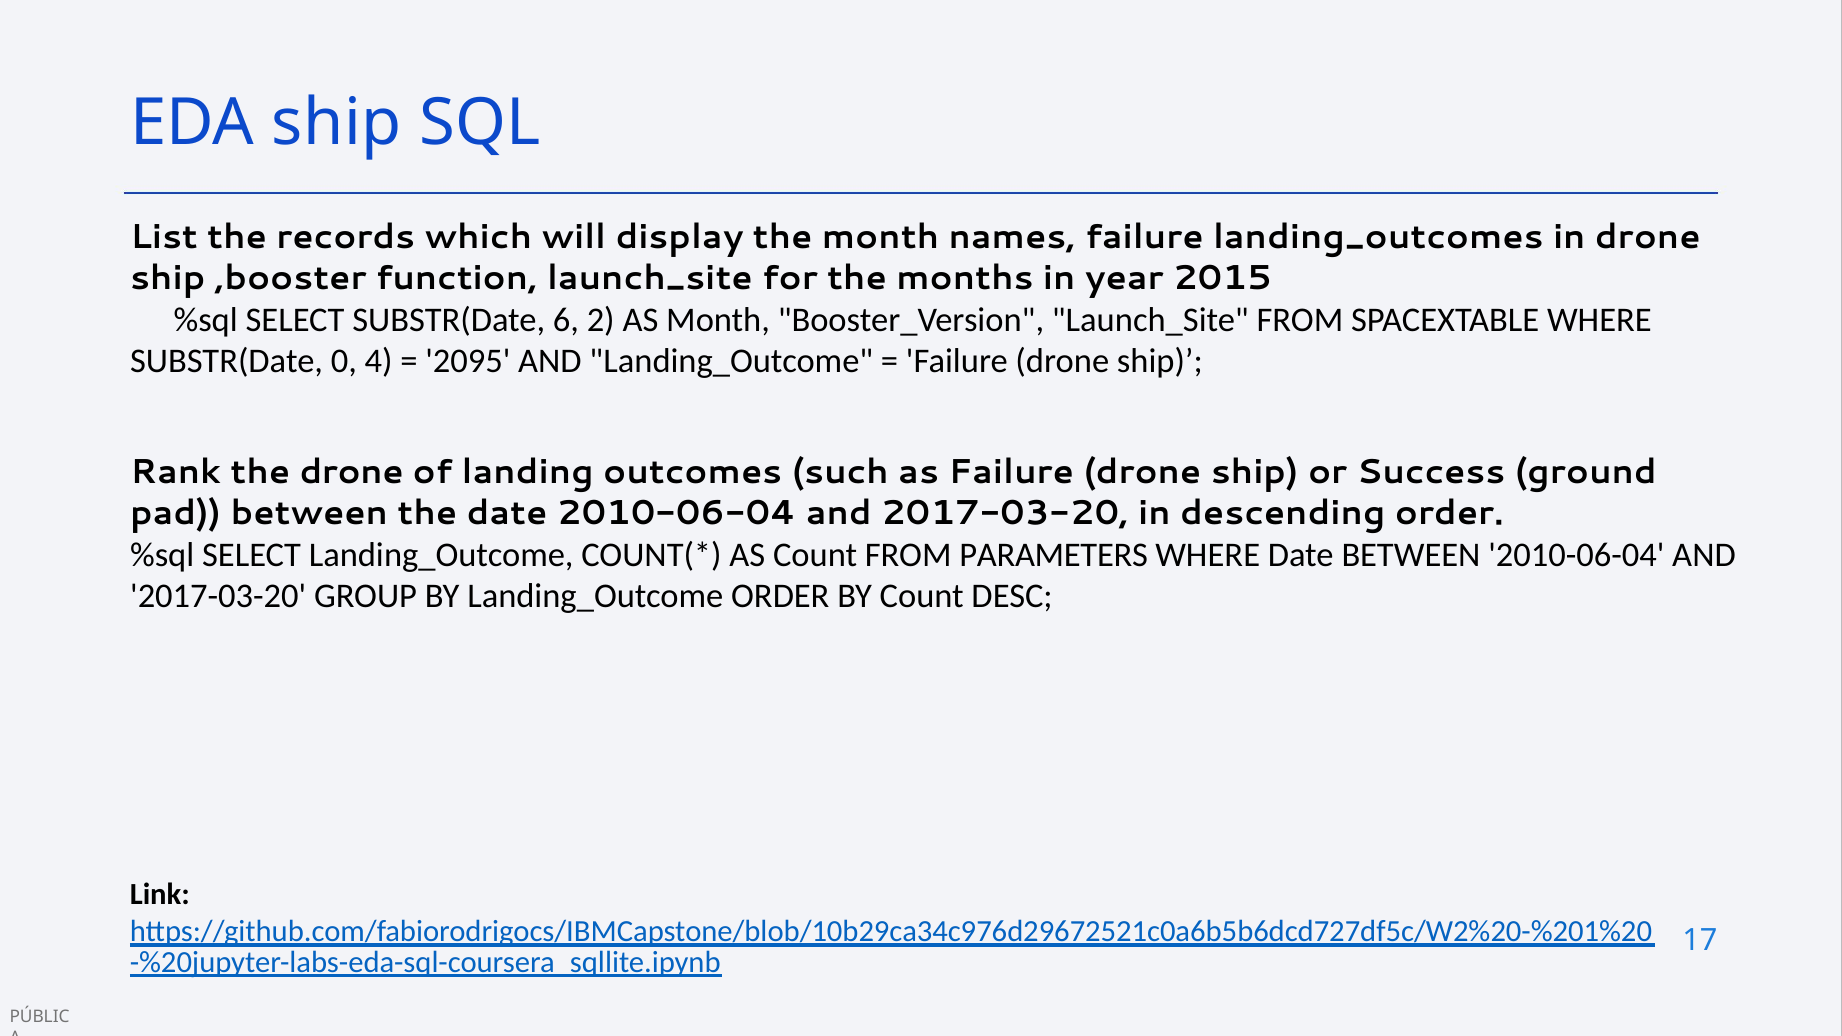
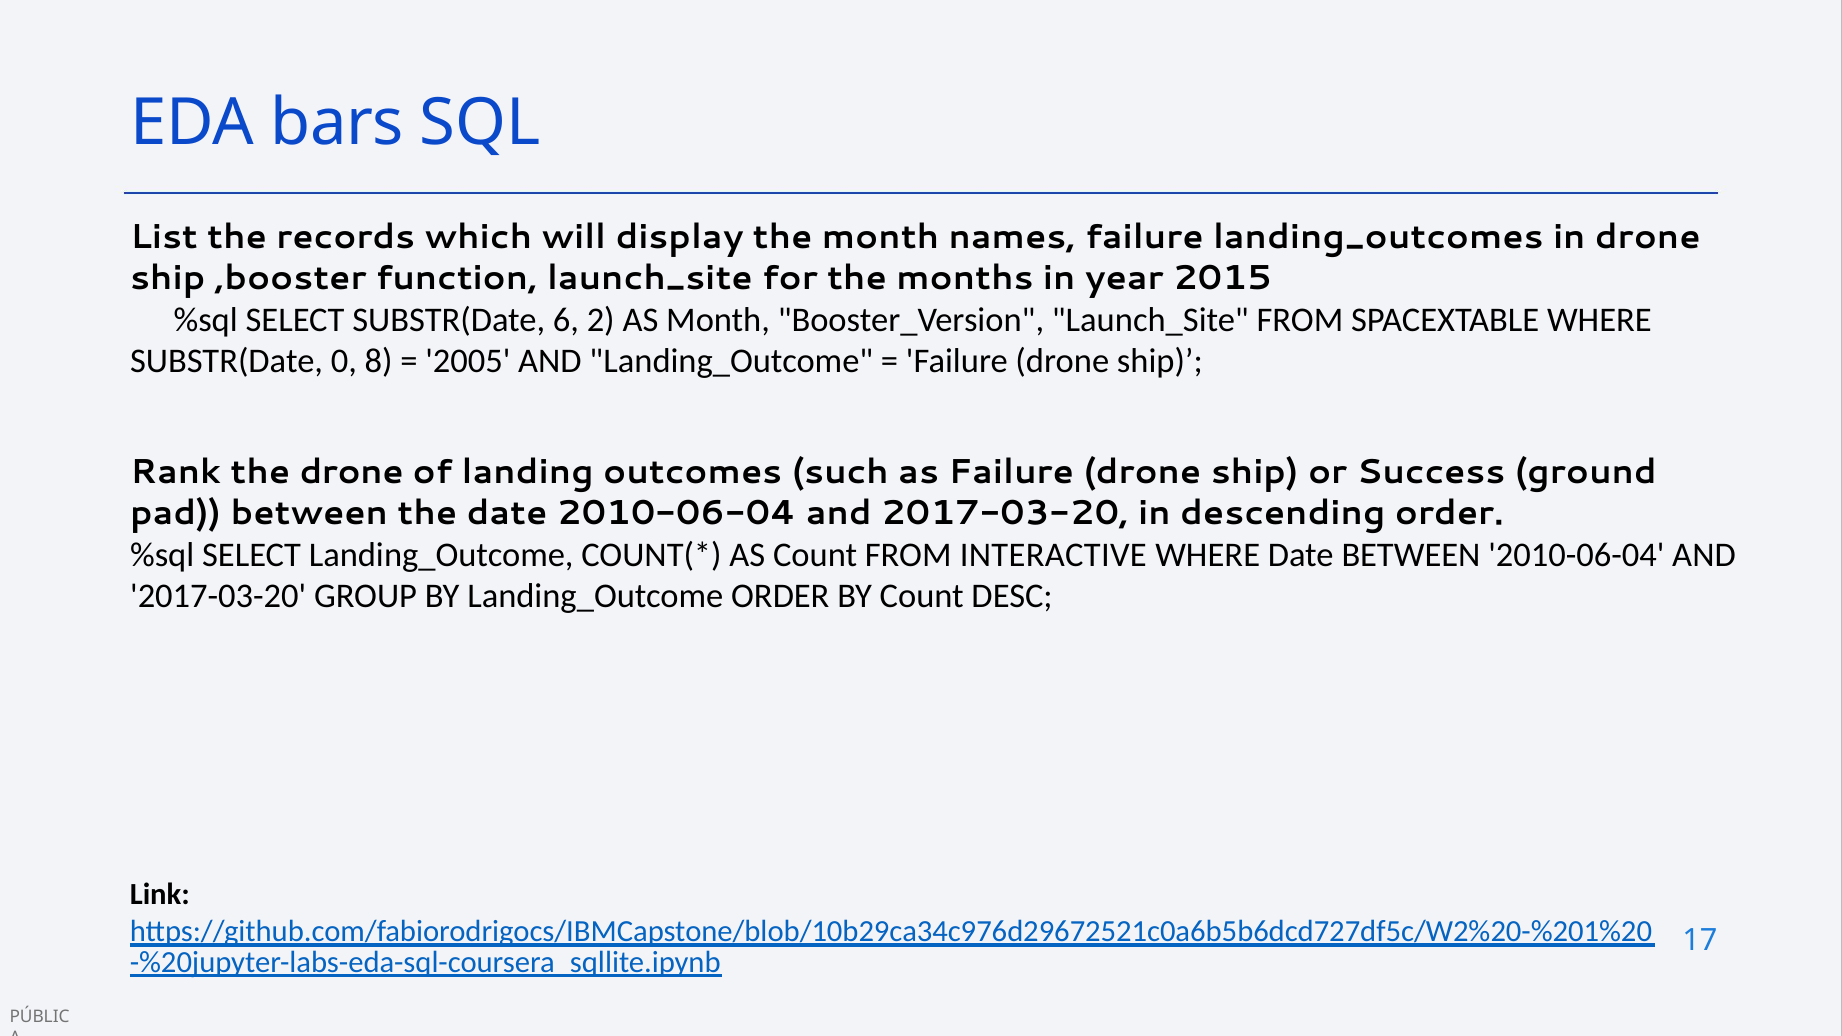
EDA ship: ship -> bars (337, 123)
4: 4 -> 8 (379, 361)
2095: 2095 -> 2005 (468, 361)
PARAMETERS: PARAMETERS -> INTERACTIVE (1053, 555)
